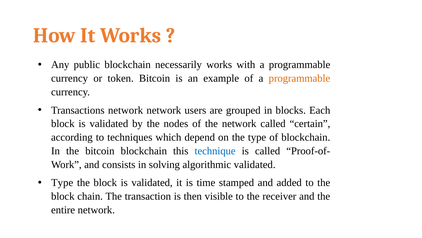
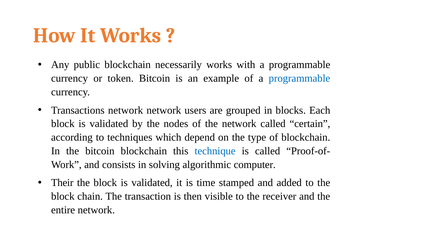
programmable colour: orange -> blue (299, 78)
algorithmic validated: validated -> computer (255, 164)
Type: Type -> Their (62, 182)
